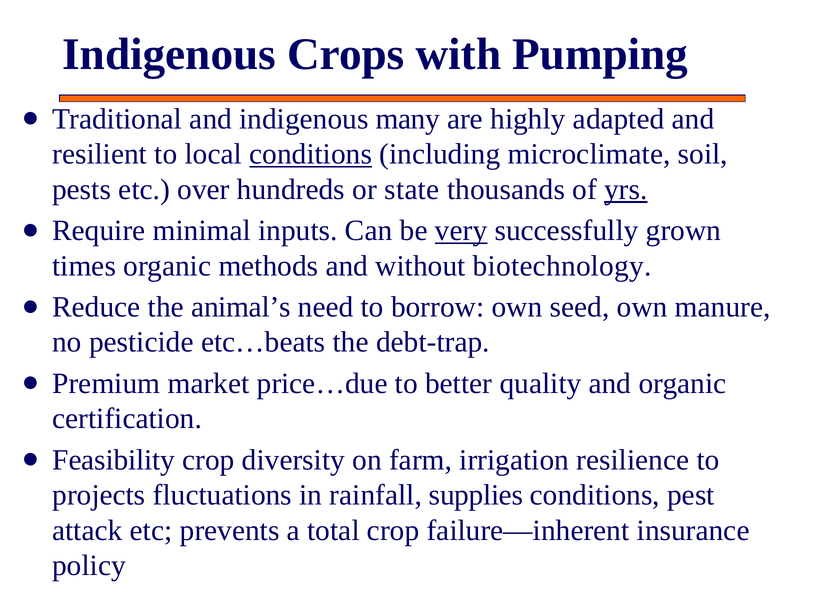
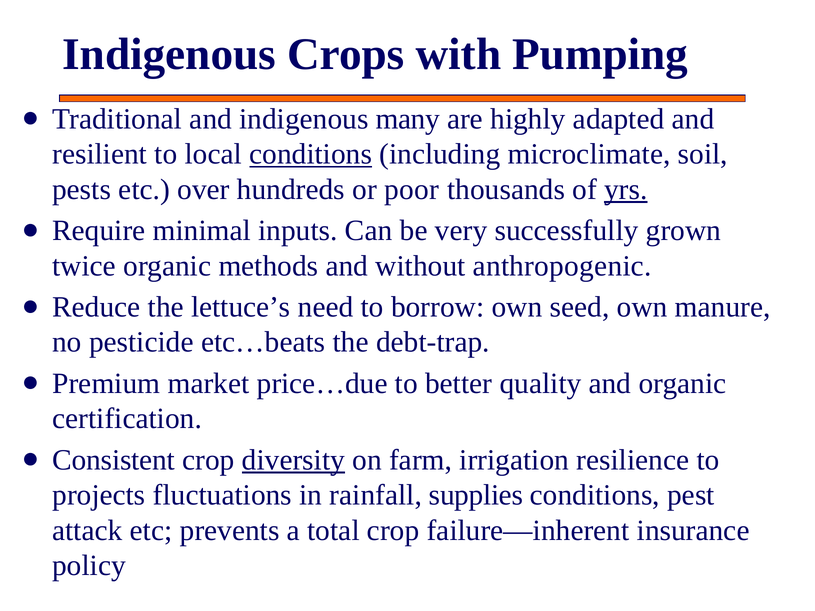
state: state -> poor (412, 189)
very underline: present -> none (461, 231)
times: times -> twice (84, 266)
biotechnology: biotechnology -> anthropogenic (562, 266)
animal’s: animal’s -> lettuce’s (241, 307)
Feasibility: Feasibility -> Consistent (114, 460)
diversity underline: none -> present (293, 460)
